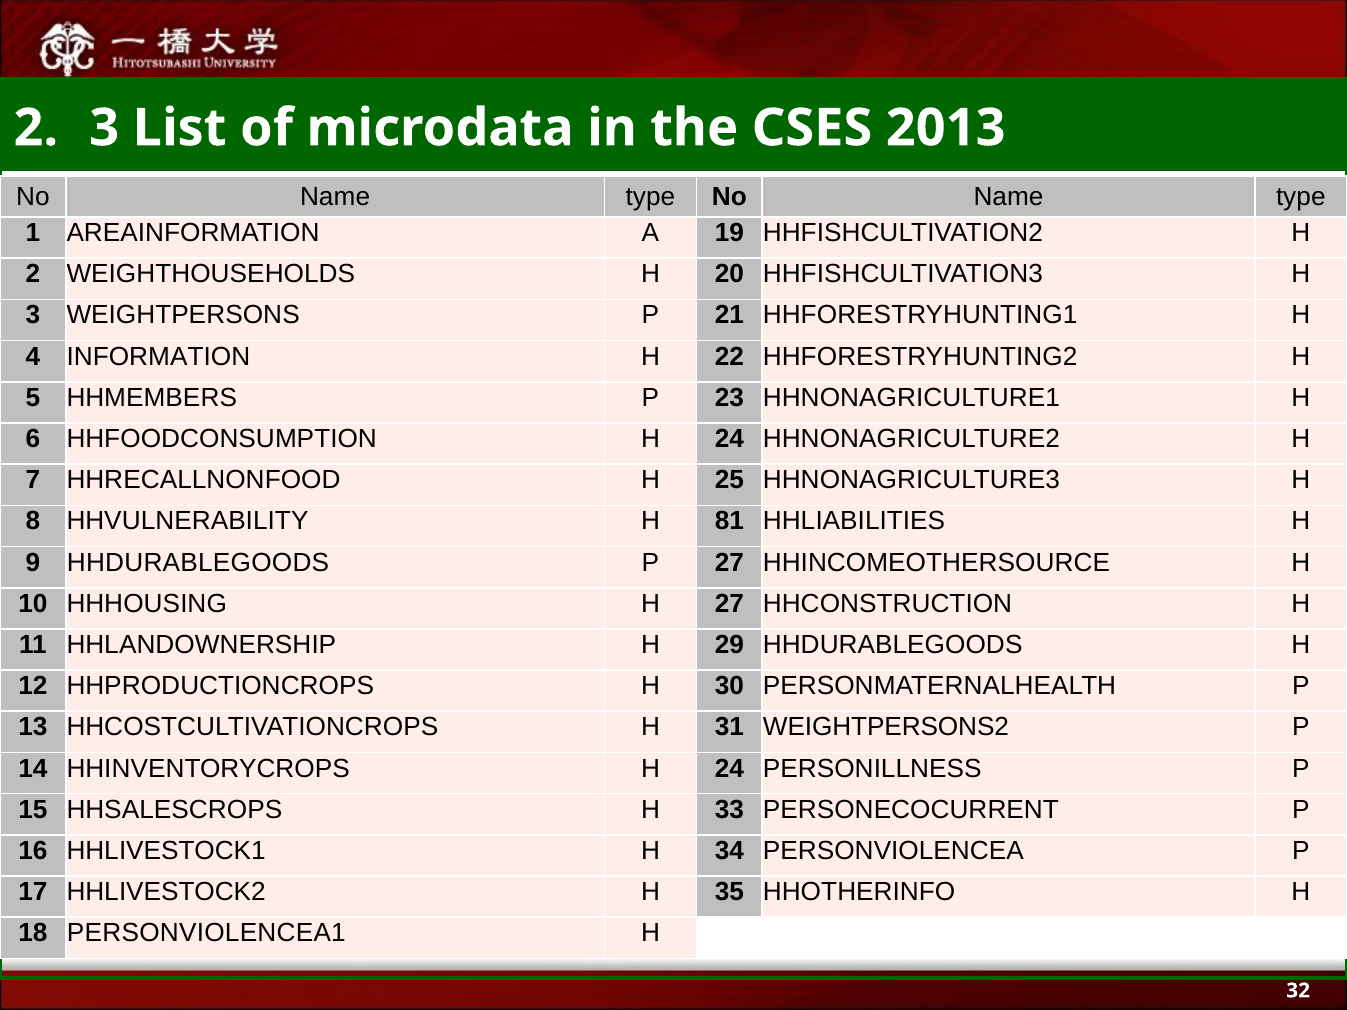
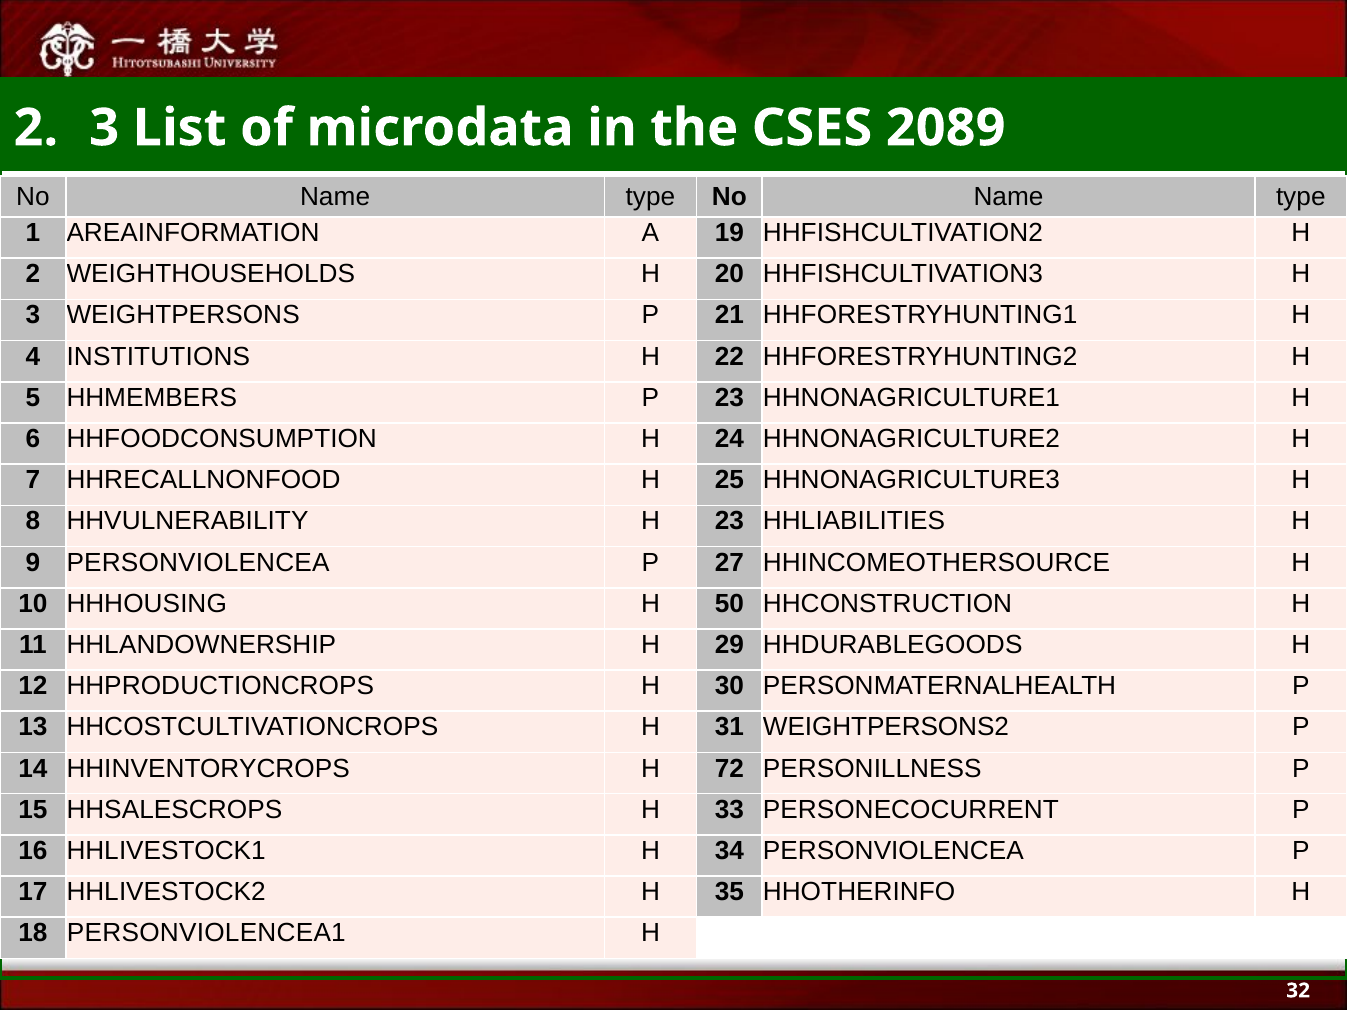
2013: 2013 -> 2089 (946, 128)
INFORMATION: INFORMATION -> INSTITUTIONS (158, 357)
H 81: 81 -> 23 (729, 521)
9 HHDURABLEGOODS: HHDURABLEGOODS -> PERSONVIOLENCEA (198, 563)
H 27: 27 -> 50 (729, 604)
HHINVENTORYCROPS H 24: 24 -> 72 (729, 769)
